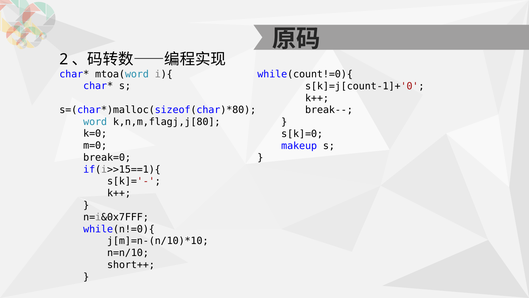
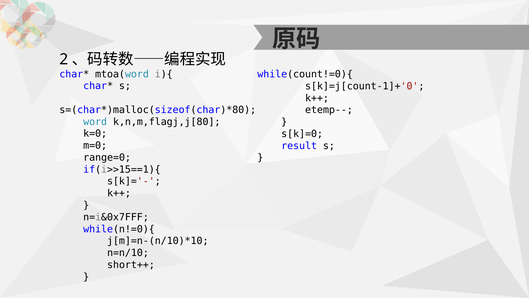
break--: break-- -> etemp-- (329, 110)
makeup: makeup -> result (299, 146)
break=0: break=0 -> range=0 (107, 157)
